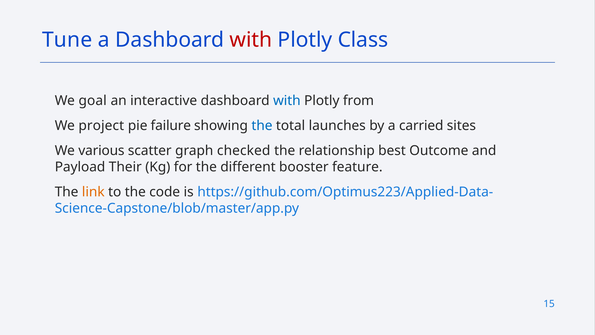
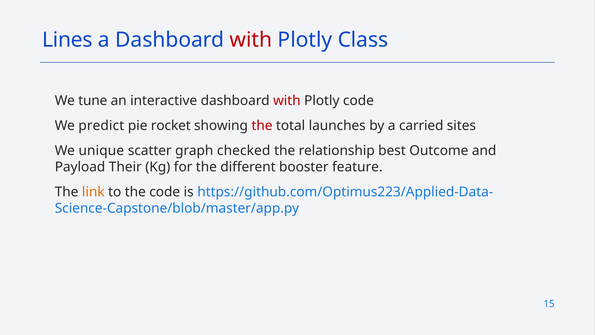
Tune: Tune -> Lines (67, 40)
goal: goal -> tune (93, 100)
with colour: blue -> red (287, 100)
Plotly from: from -> code (358, 100)
project: project -> predict (101, 125)
failure: failure -> rocket (171, 125)
the colour: blue -> red (262, 125)
various: various -> unique (101, 150)
